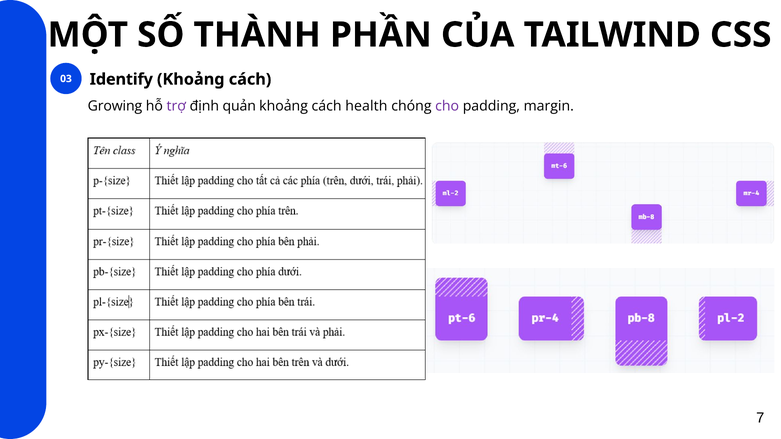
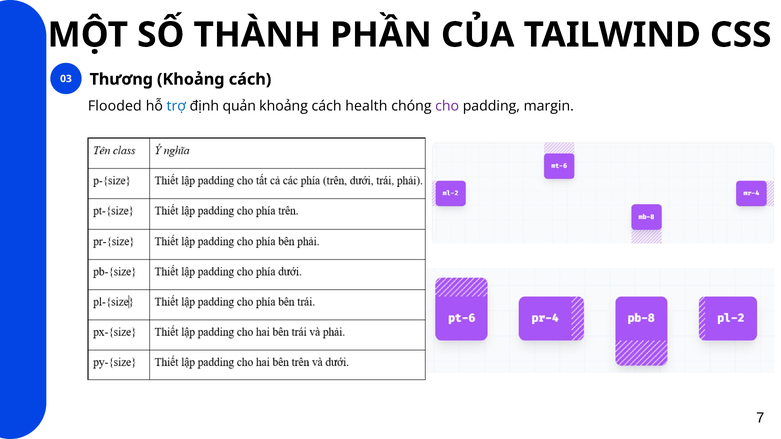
Identify: Identify -> Thương (121, 79)
Growing: Growing -> Flooded (115, 106)
trợ colour: purple -> blue (176, 106)
